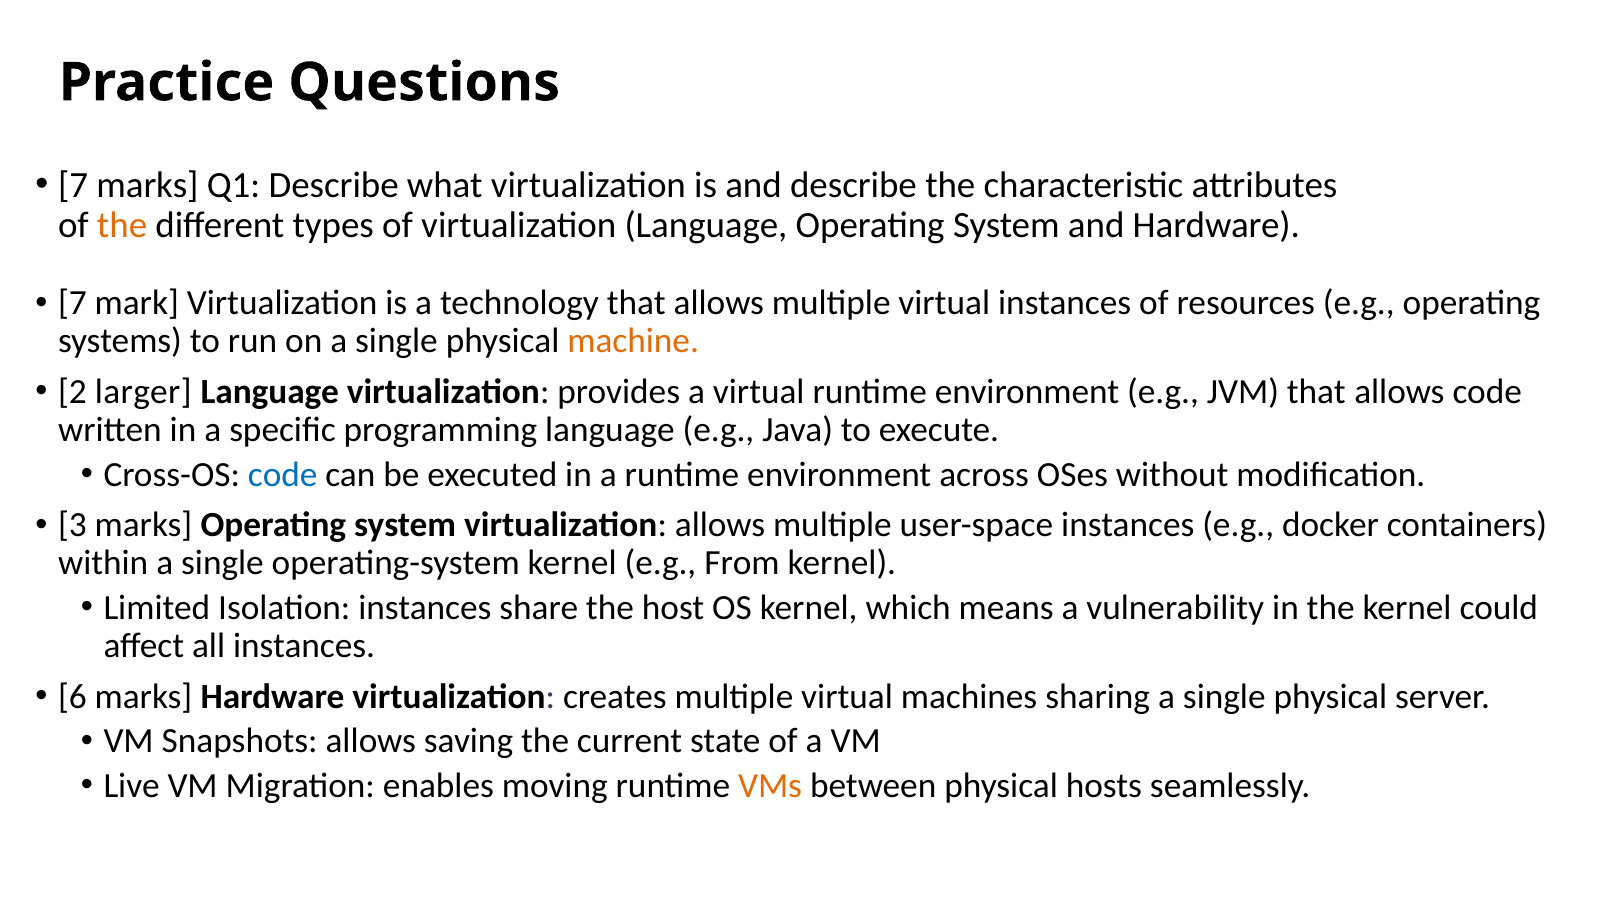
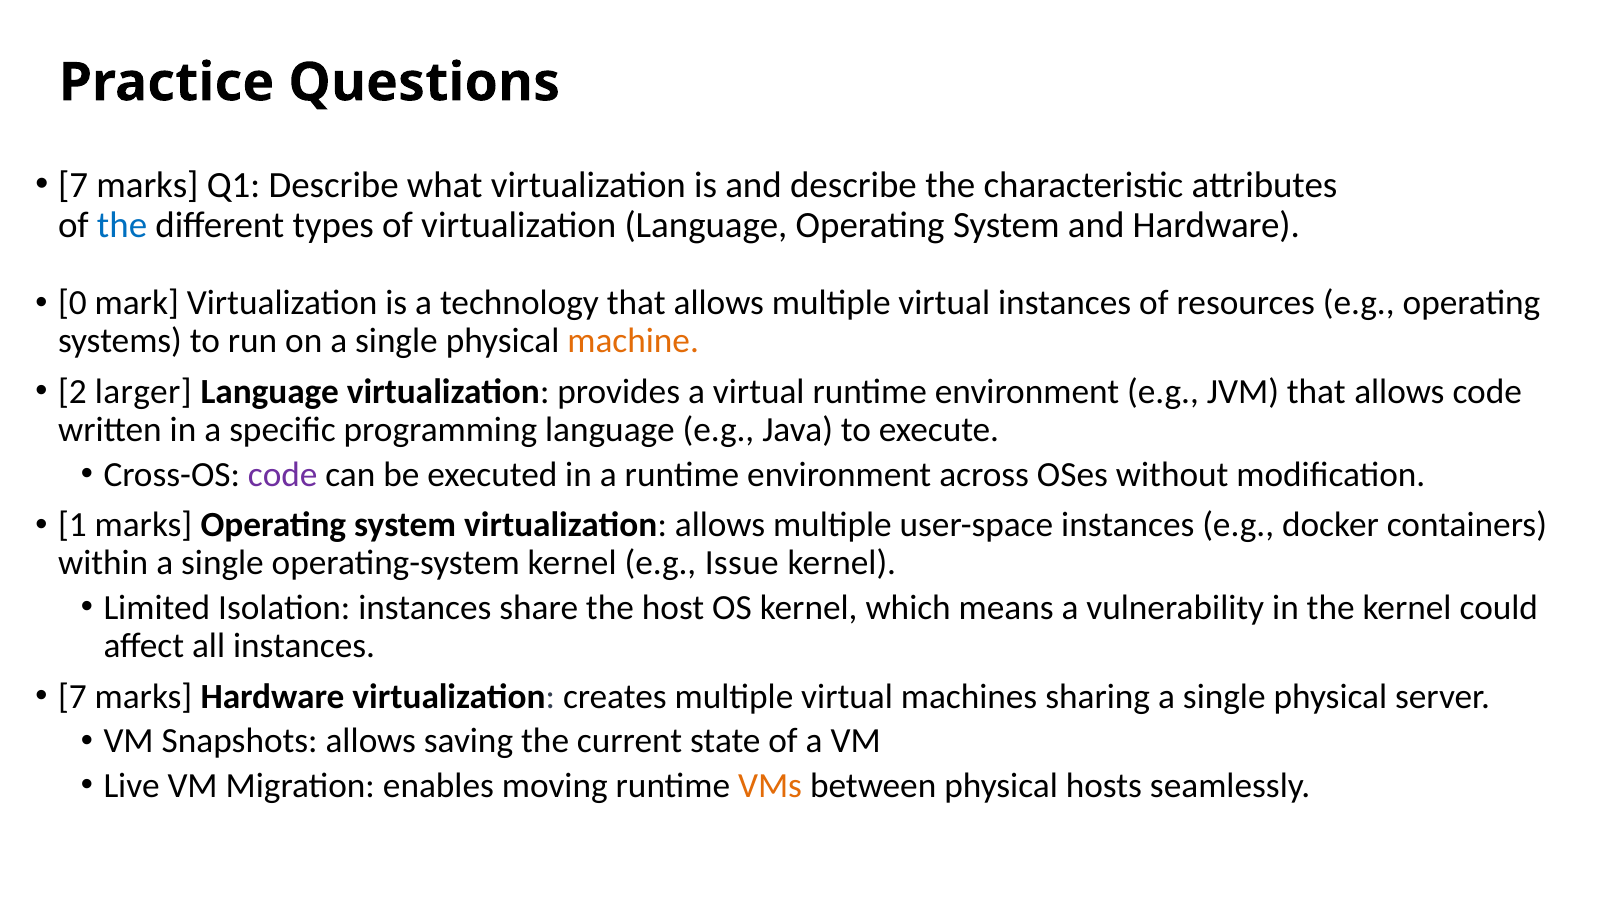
the colour: orange -> blue (122, 225)
7: 7 -> 0 (72, 303)
code colour: blue -> purple (283, 474)
3: 3 -> 1 (72, 525)
From: From -> Issue (742, 563)
6: 6 -> 7 (72, 697)
